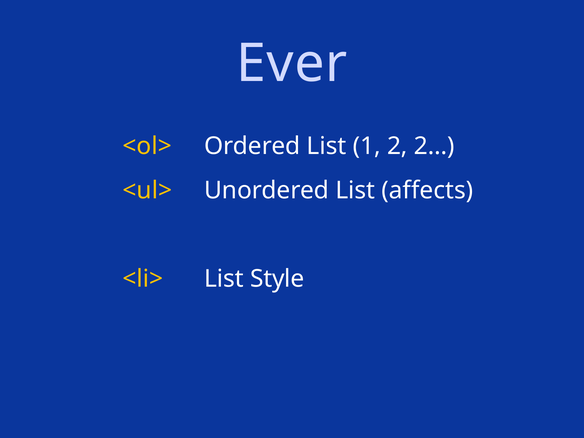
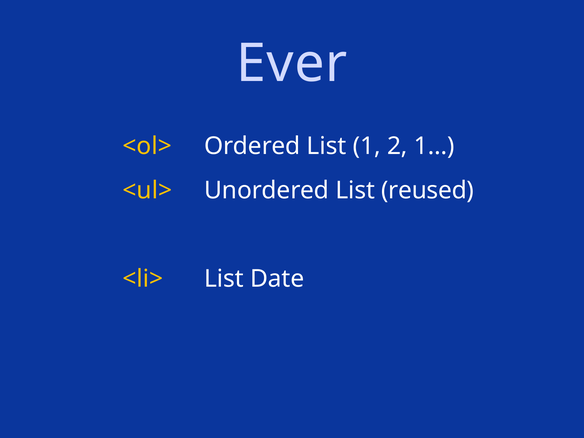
2…: 2… -> 1… (434, 146)
affects: affects -> reused (427, 190)
Style: Style -> Date (277, 279)
